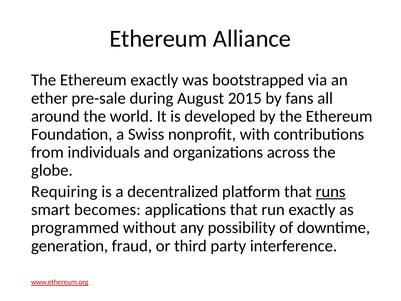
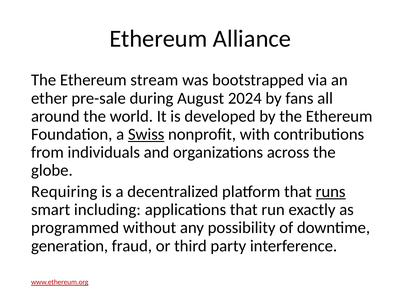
Ethereum exactly: exactly -> stream (154, 80)
2015: 2015 -> 2024 (245, 98)
Swiss underline: none -> present (146, 134)
becomes: becomes -> including (107, 210)
